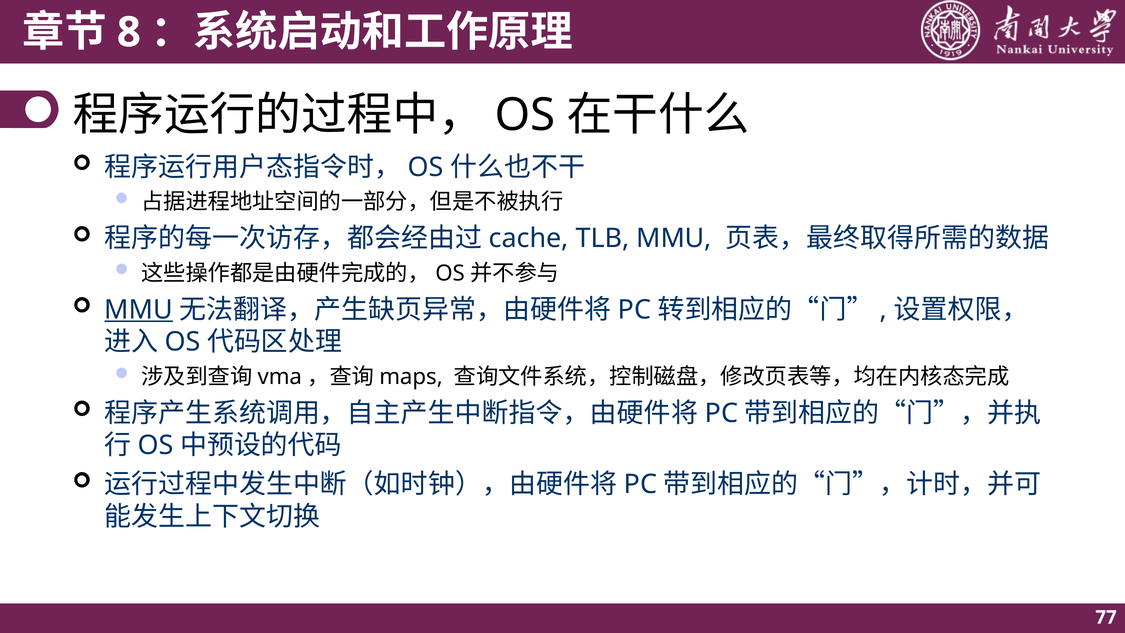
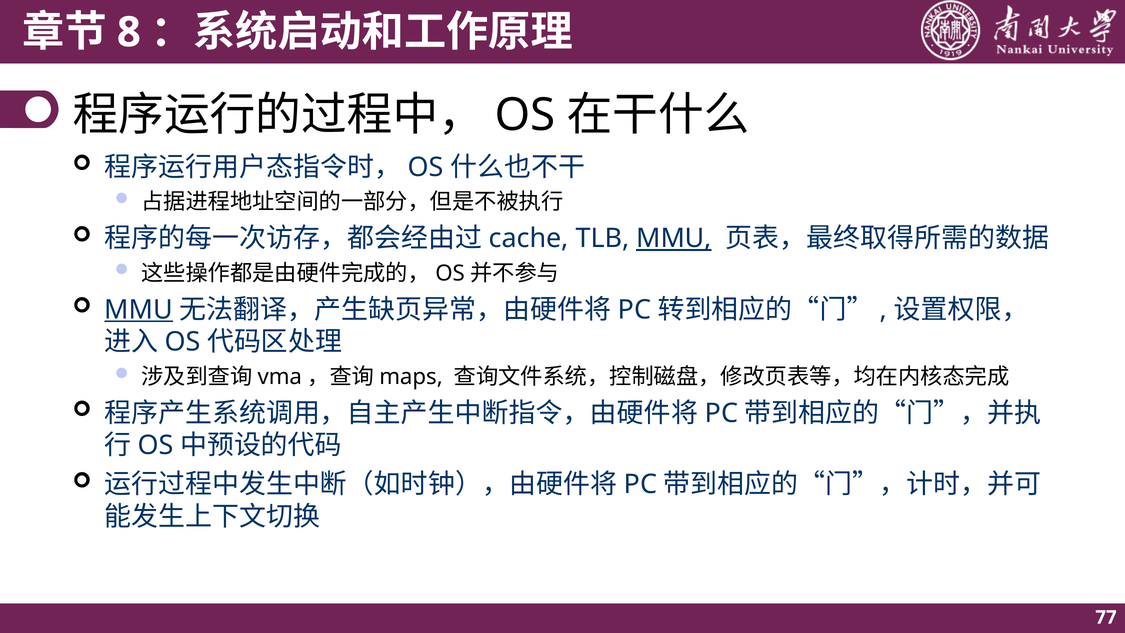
MMU underline: none -> present (674, 238)
